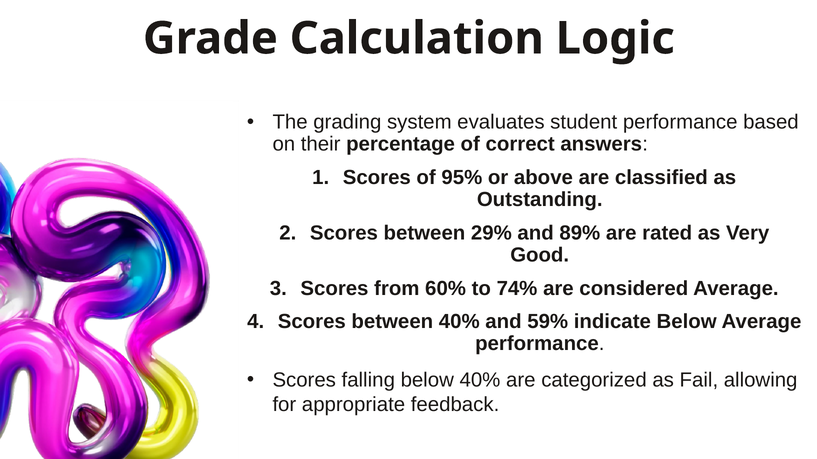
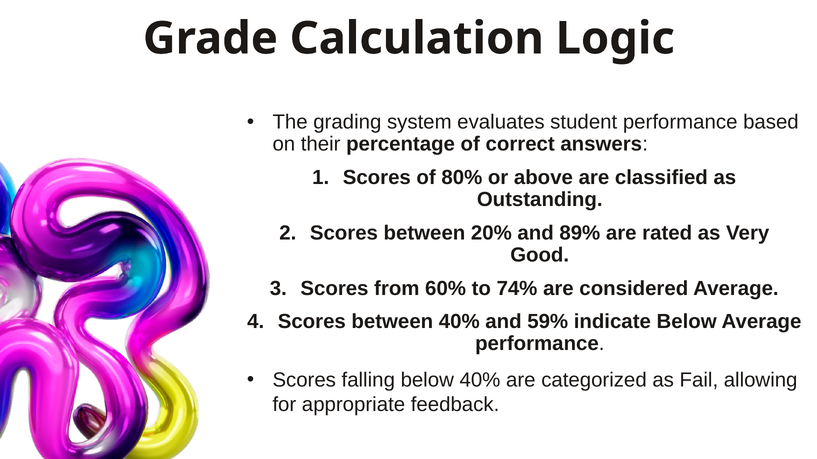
95%: 95% -> 80% (462, 178)
29%: 29% -> 20% (491, 233)
